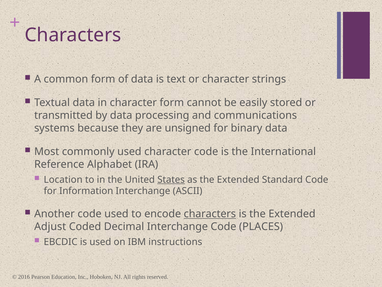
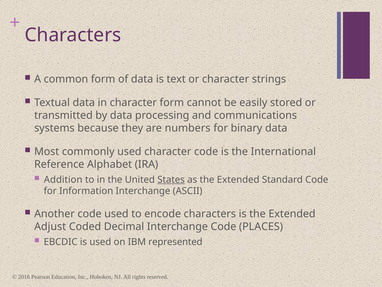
unsigned: unsigned -> numbers (188, 128)
Location: Location -> Addition (63, 179)
characters underline: present -> none (210, 214)
instructions: instructions -> represented (175, 242)
